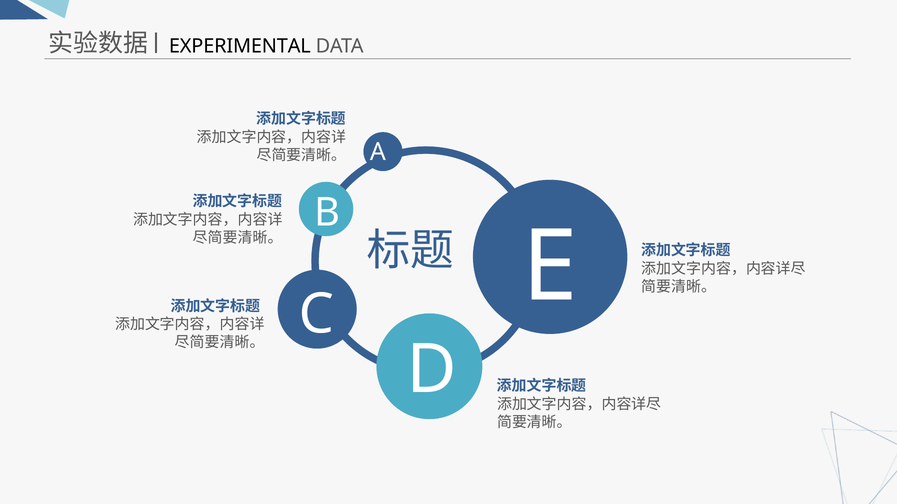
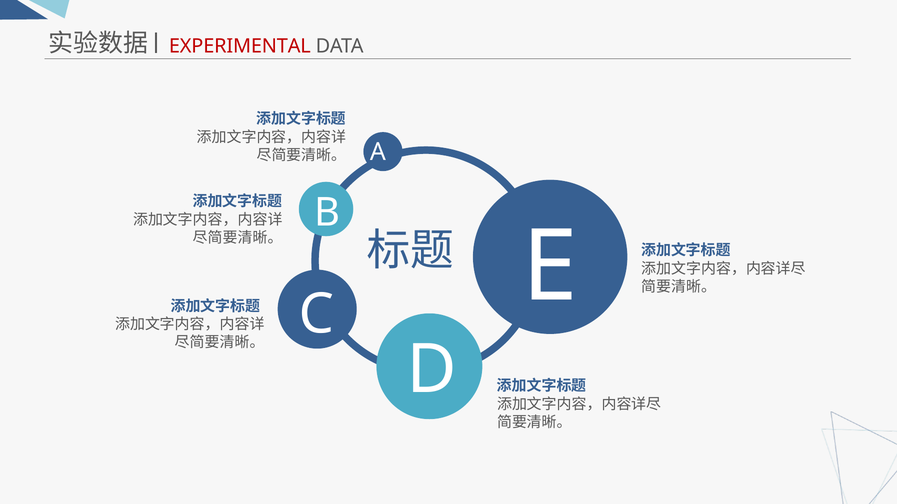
EXPERIMENTAL colour: black -> red (240, 46)
